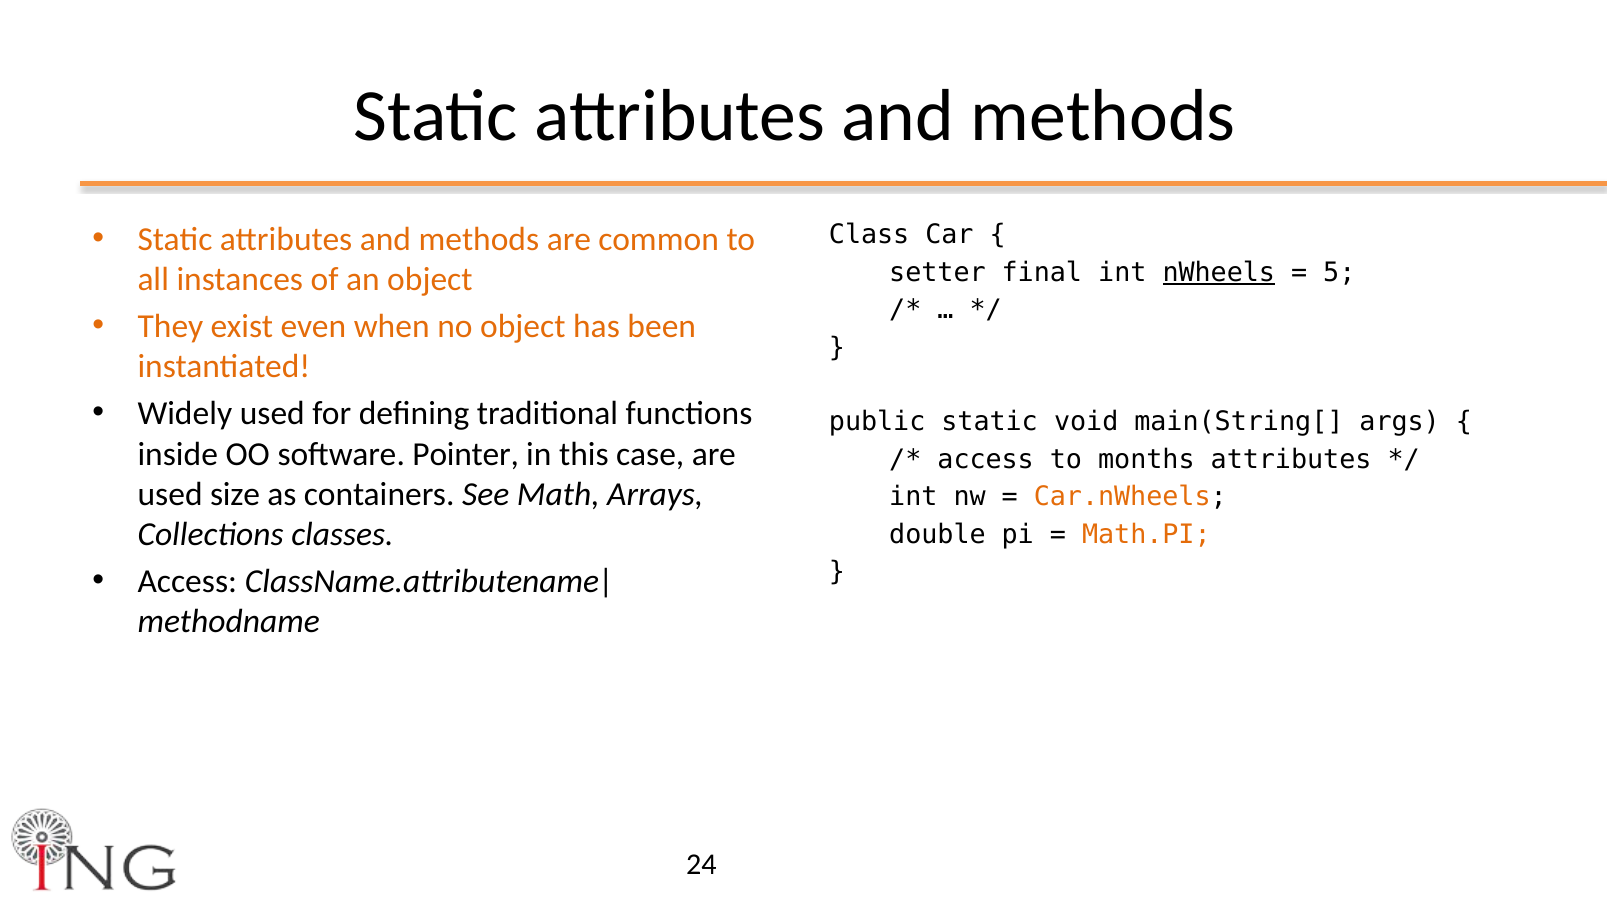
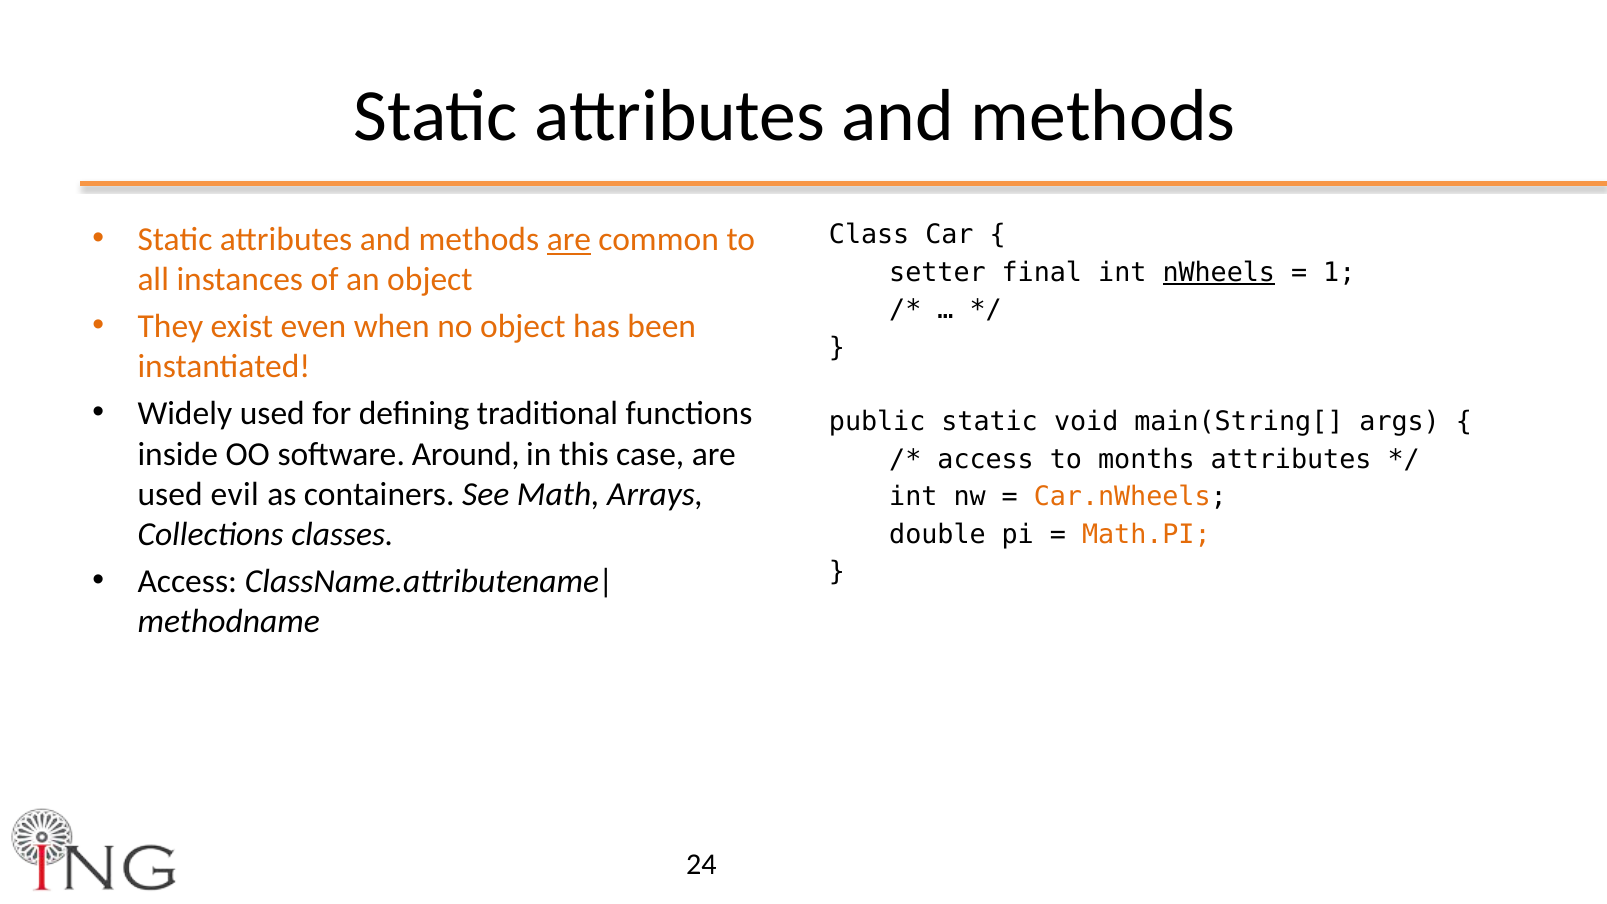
are underline: none -> present (569, 239)
5: 5 -> 1 (1339, 272)
Pointer: Pointer -> Around (466, 454)
size: size -> evil (235, 494)
